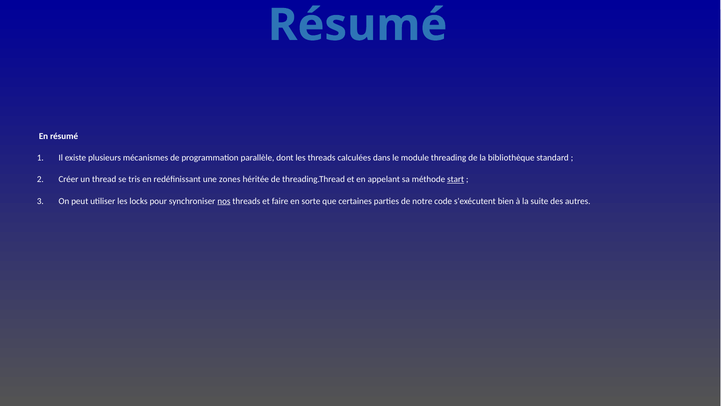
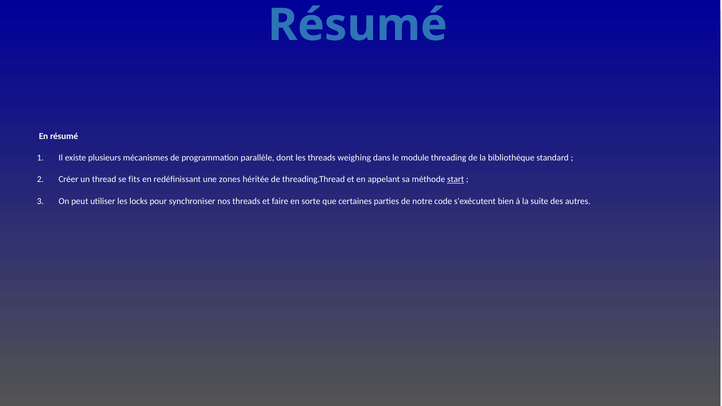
calculées: calculées -> weighing (354, 158)
tris: tris -> fits (134, 179)
nos underline: present -> none (224, 201)
